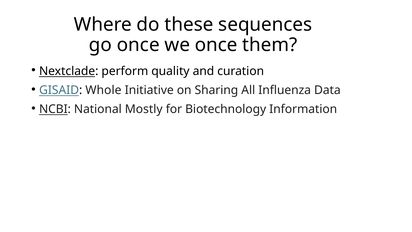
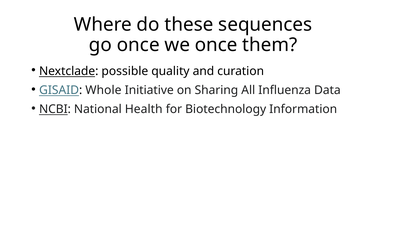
perform: perform -> possible (125, 71)
Mostly: Mostly -> Health (144, 109)
